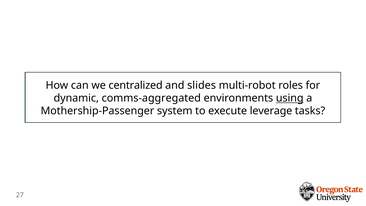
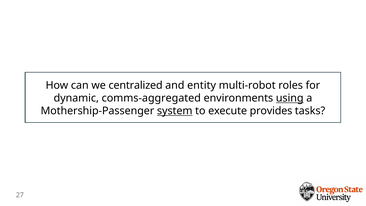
slides: slides -> entity (202, 85)
system underline: none -> present (175, 111)
leverage: leverage -> provides (271, 111)
